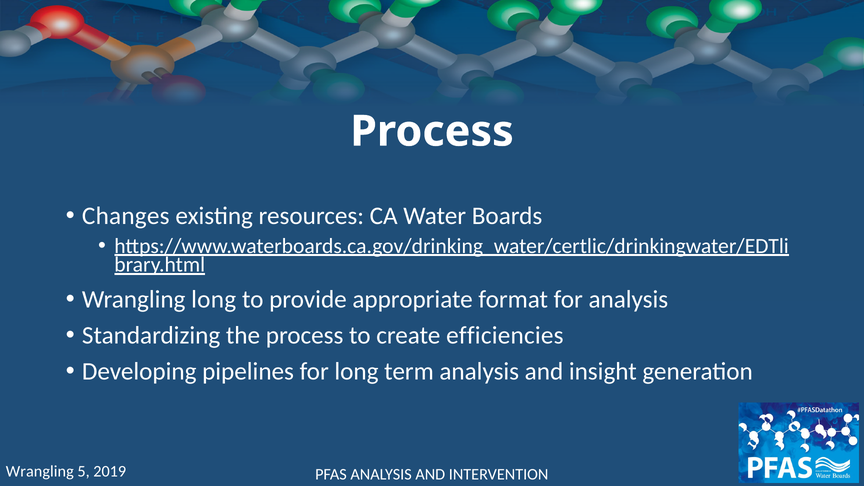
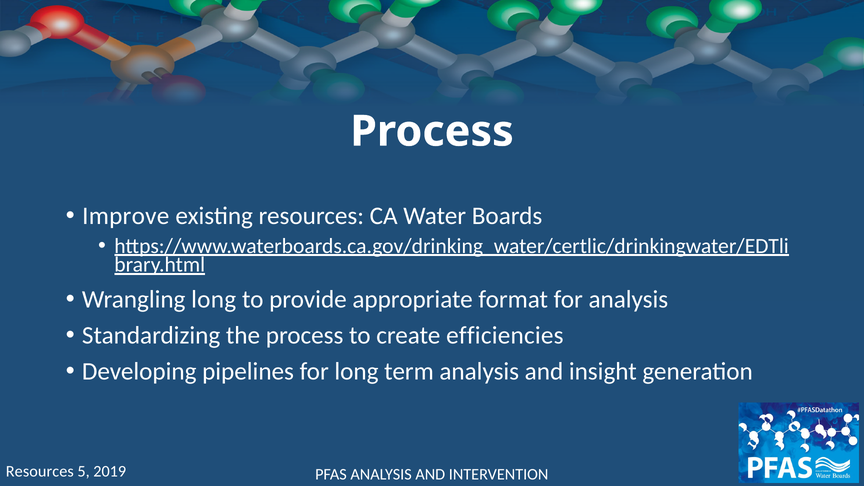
Changes: Changes -> Improve (126, 216)
Wrangling: Wrangling -> Resources (40, 471)
